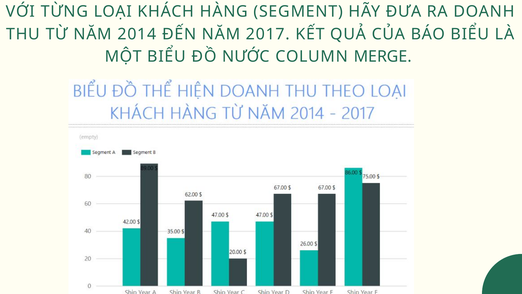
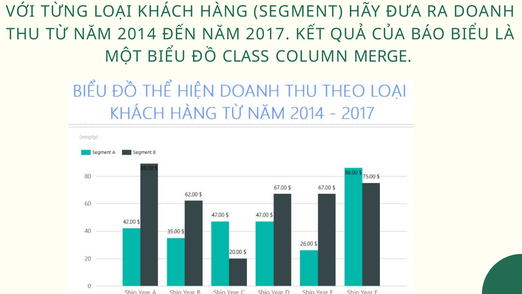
NƯỚC: NƯỚC -> CLASS (246, 56)
